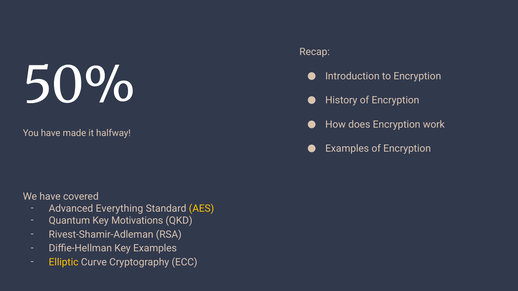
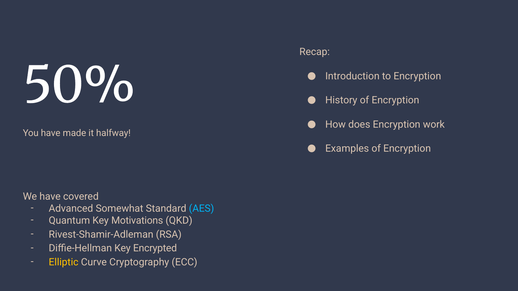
Everything: Everything -> Somewhat (120, 209)
AES colour: yellow -> light blue (202, 209)
Key Examples: Examples -> Encrypted (155, 249)
